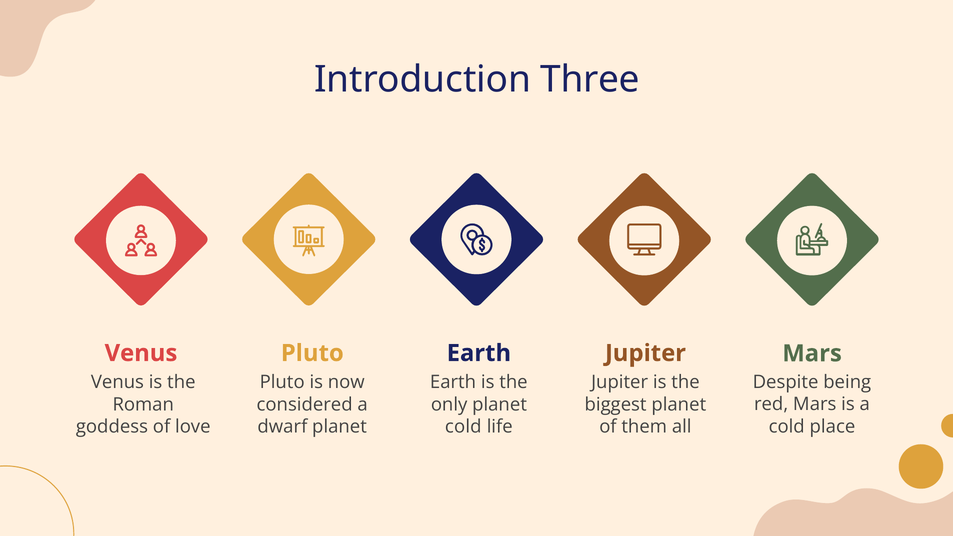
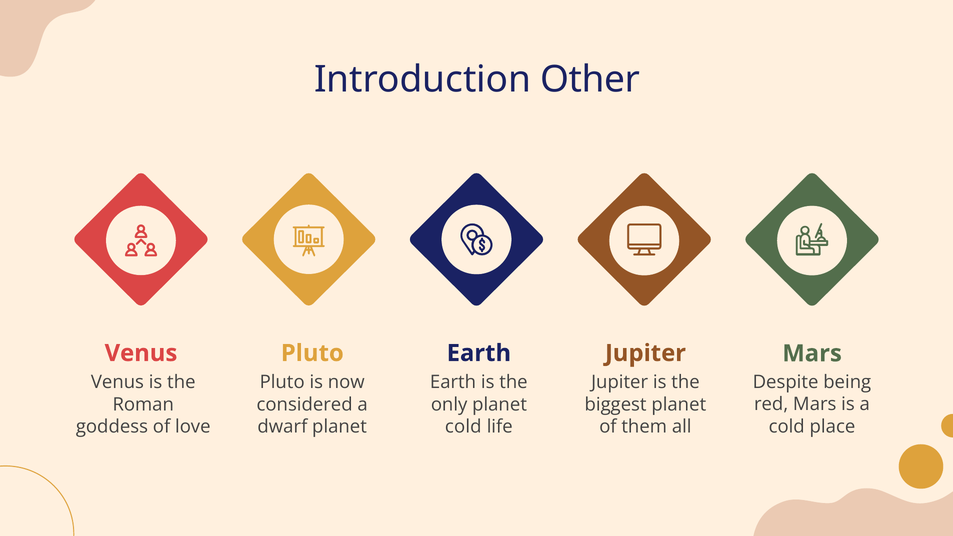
Three: Three -> Other (590, 80)
